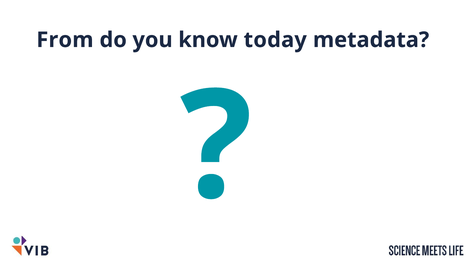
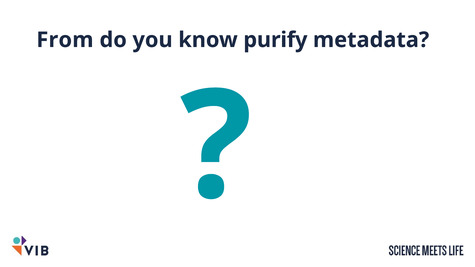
today: today -> purify (275, 40)
